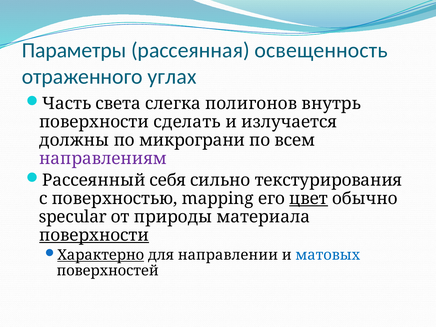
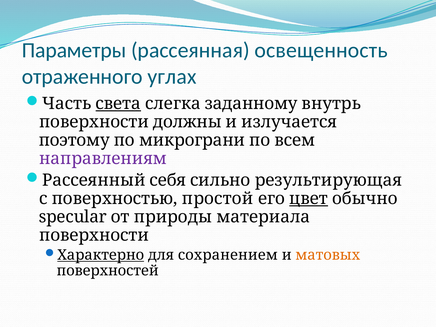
света underline: none -> present (118, 104)
полигонов: полигонов -> заданному (251, 104)
сделать: сделать -> должны (187, 122)
должны: должны -> поэтому (74, 140)
текстурирования: текстурирования -> результирующая (328, 180)
mapping: mapping -> простой (218, 198)
поверхности underline: present -> none (94, 235)
направлении: направлении -> сохранением (228, 255)
матовых colour: blue -> orange (328, 255)
